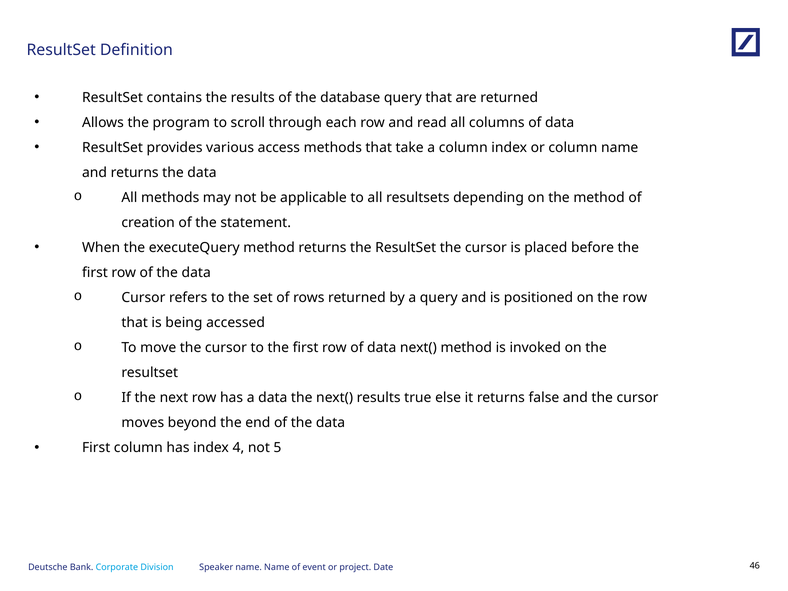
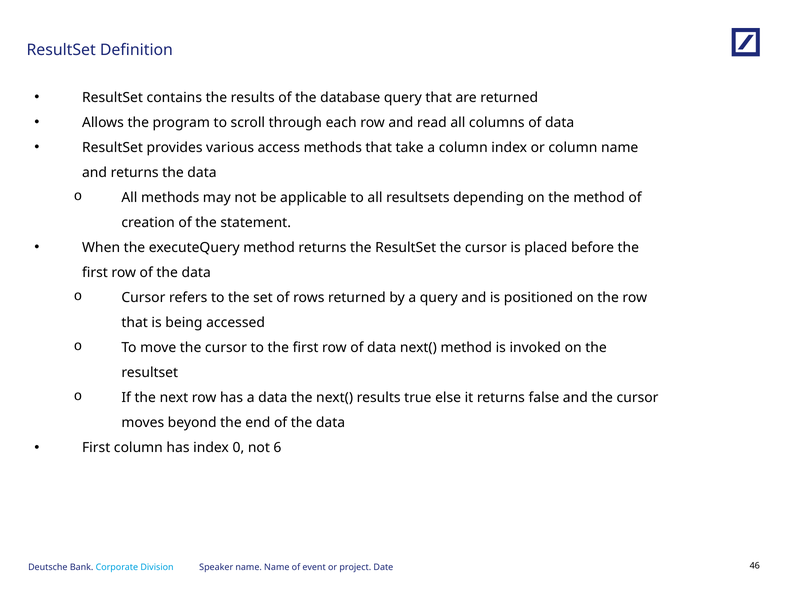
4: 4 -> 0 (238, 448)
5: 5 -> 6 (277, 448)
